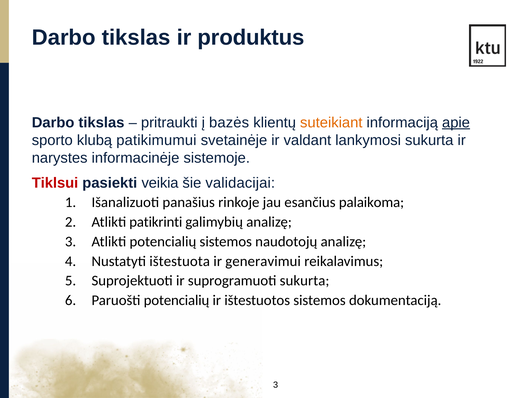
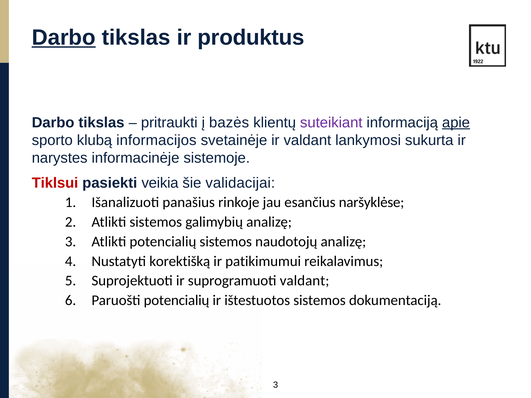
Darbo underline: none -> present (64, 38)
suteikiant colour: orange -> purple (331, 123)
patikimumui: patikimumui -> informacijos (156, 140)
palaikoma: palaikoma -> naršyklėse (371, 203)
Atlikti patikrinti: patikrinti -> sistemos (156, 222)
ištestuota: ištestuota -> korektišką (180, 261)
generavimui: generavimui -> patikimumui (263, 261)
suprogramuoti sukurta: sukurta -> valdant (305, 281)
